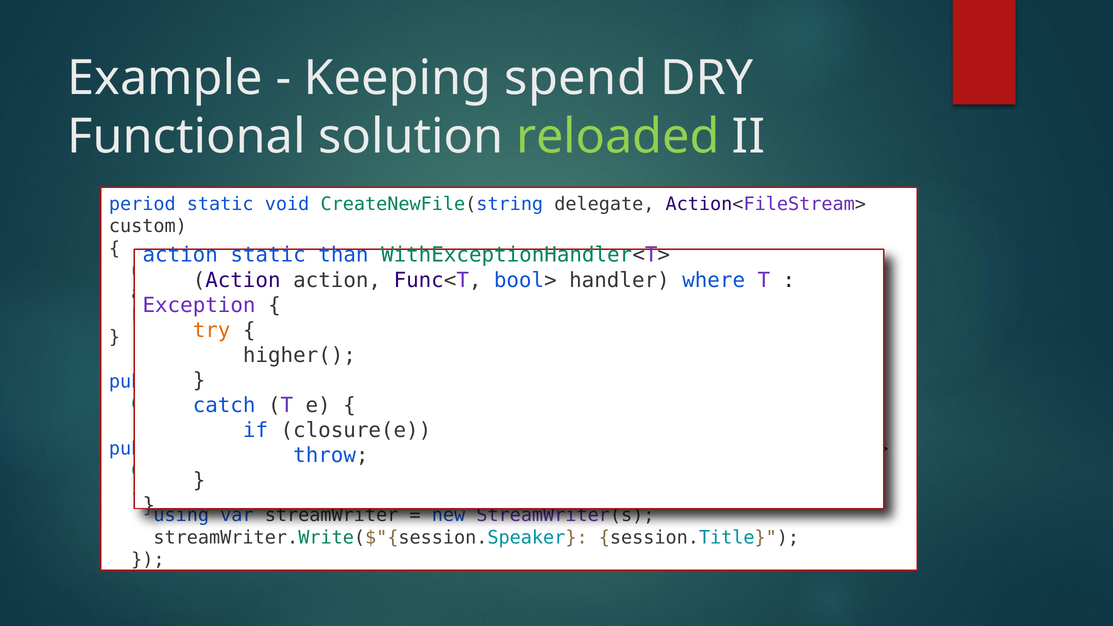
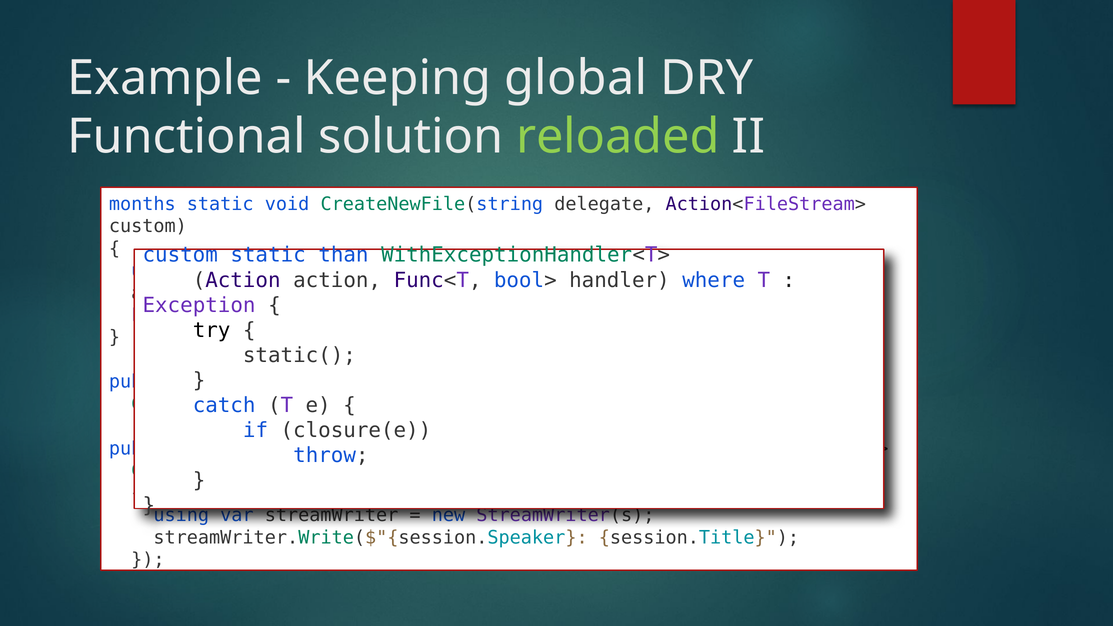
spend: spend -> global (576, 78)
period: period -> months (142, 204)
action: action -> custom (180, 255)
try colour: orange -> black (212, 330)
higher(: higher( -> static( (299, 355)
